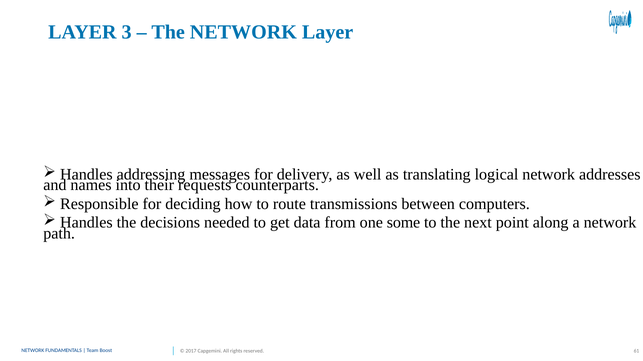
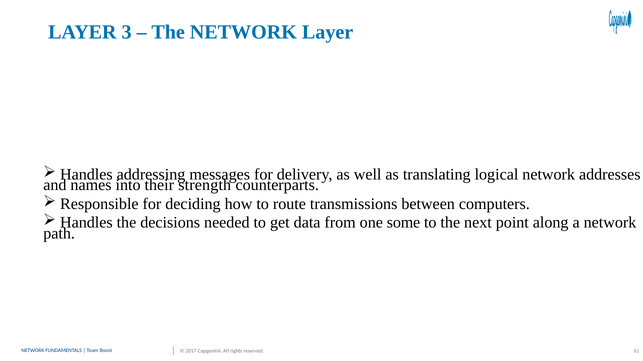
requests: requests -> strength (205, 186)
